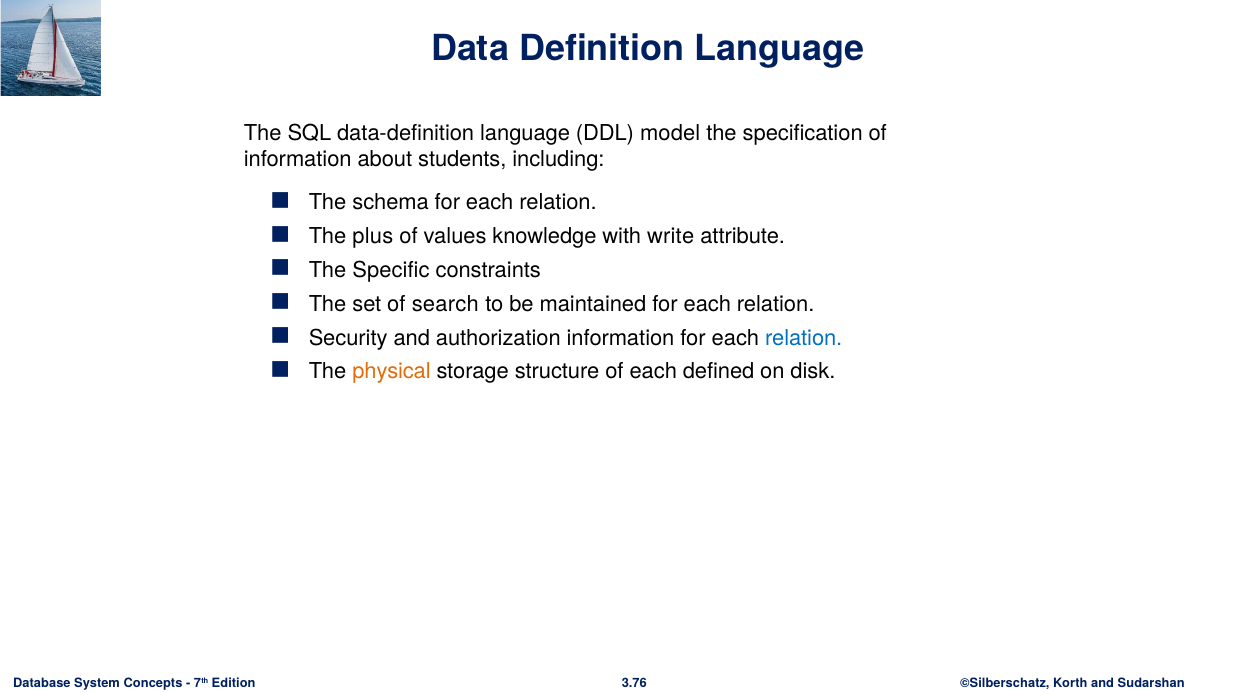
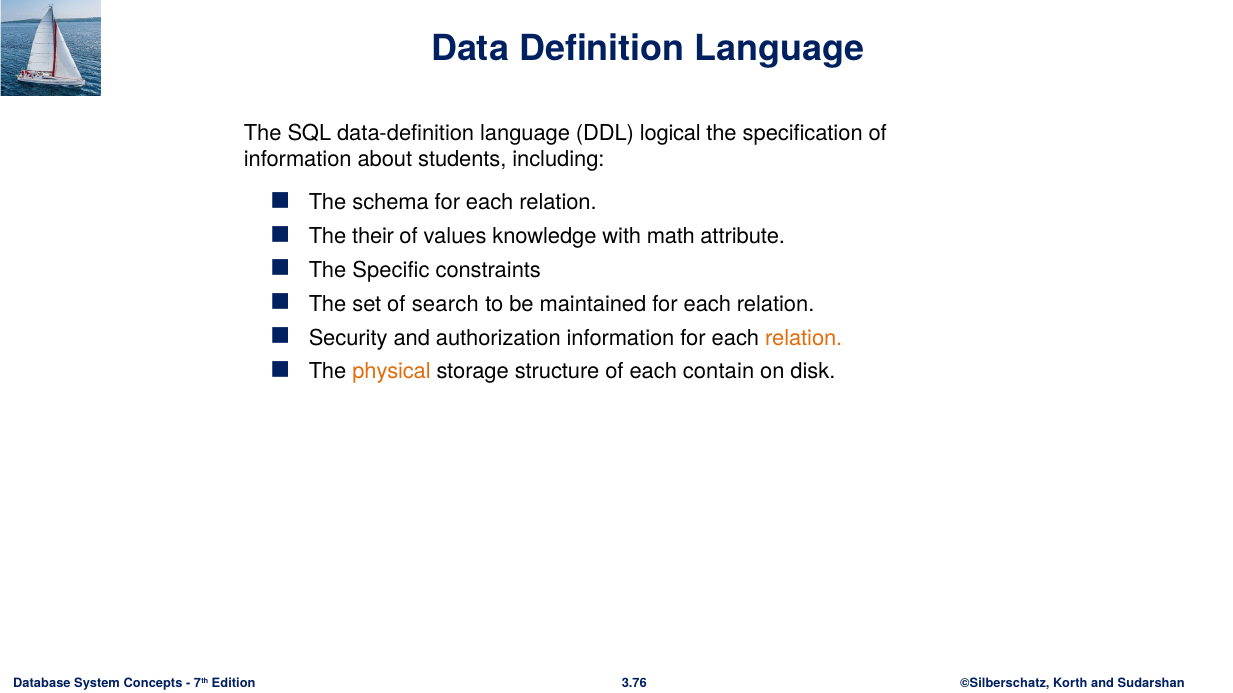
model: model -> logical (670, 133)
plus: plus -> their (373, 237)
write: write -> math (671, 237)
relation colour: blue -> orange (804, 338)
defined: defined -> contain (719, 372)
